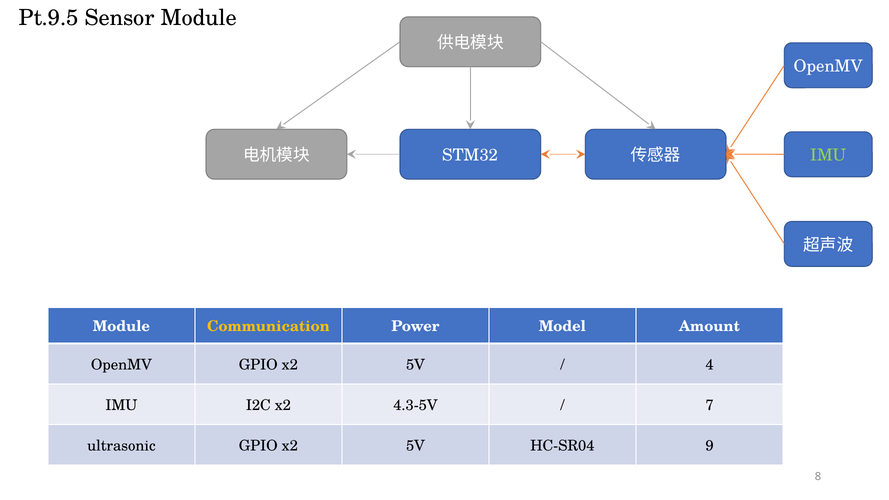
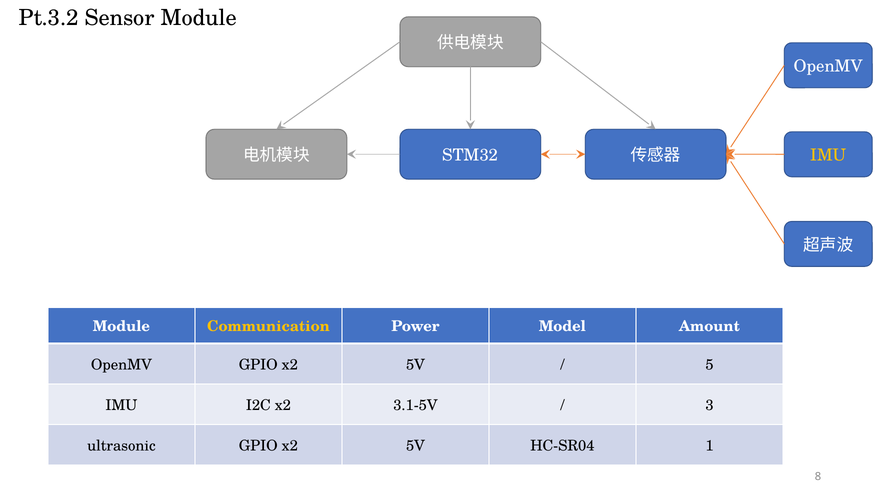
Pt.9.5: Pt.9.5 -> Pt.3.2 (49, 18)
IMU colour: light green -> yellow (828, 155)
4: 4 -> 5 (709, 365)
4.3-5V: 4.3-5V -> 3.1-5V (415, 405)
7: 7 -> 3 (709, 405)
9: 9 -> 1 (709, 446)
